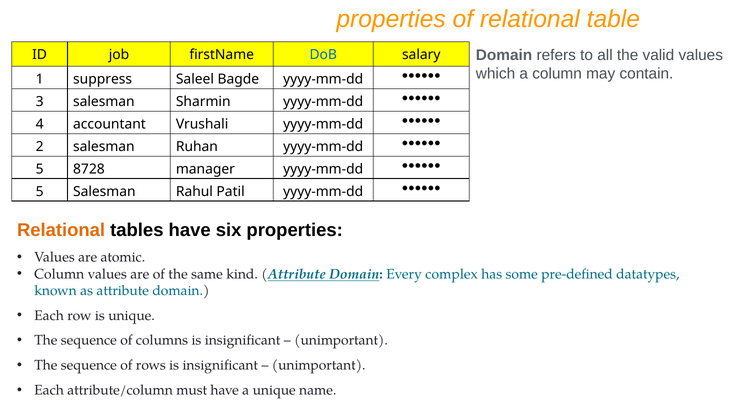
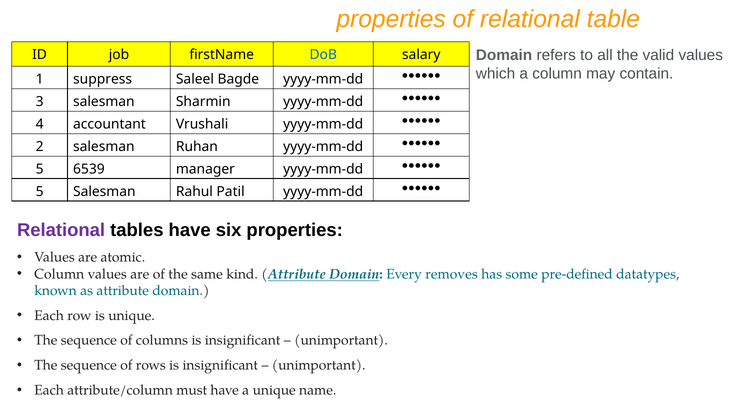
8728: 8728 -> 6539 (89, 169)
Relational colour: orange -> purple (61, 230)
complex: complex -> removes (452, 274)
